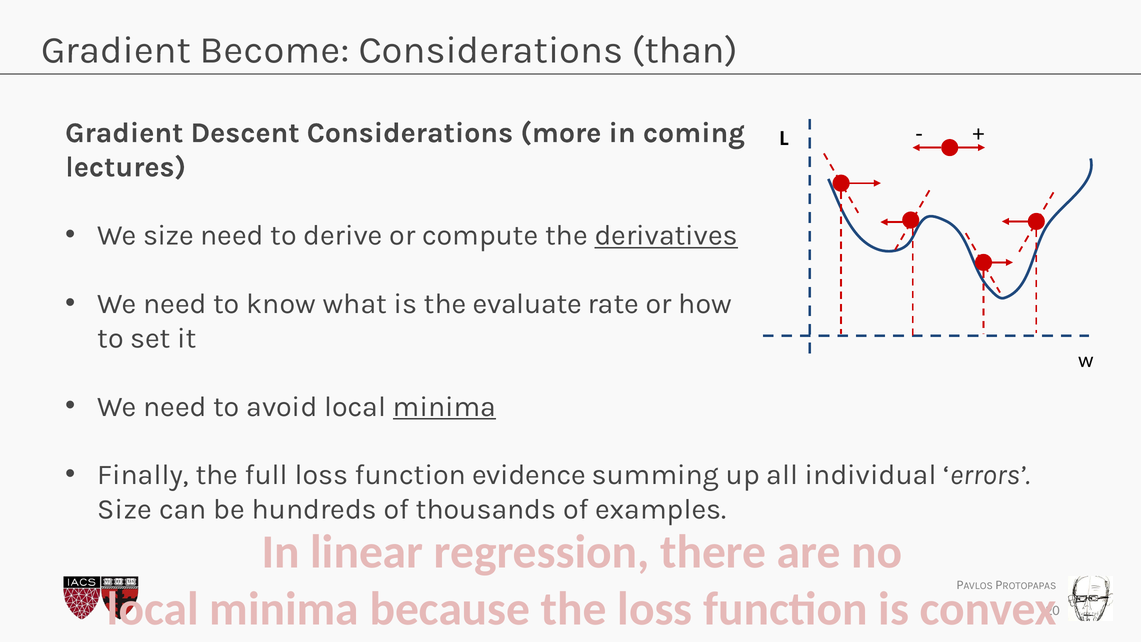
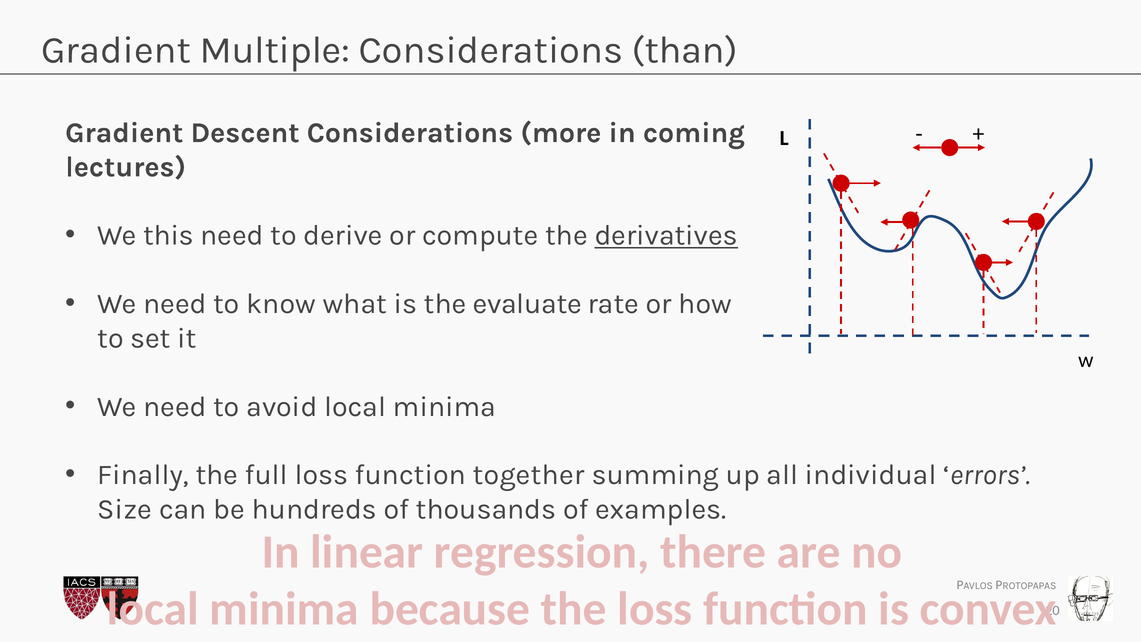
Become: Become -> Multiple (275, 50)
We size: size -> this (168, 235)
minima underline: present -> none (444, 406)
evidence: evidence -> together (529, 475)
